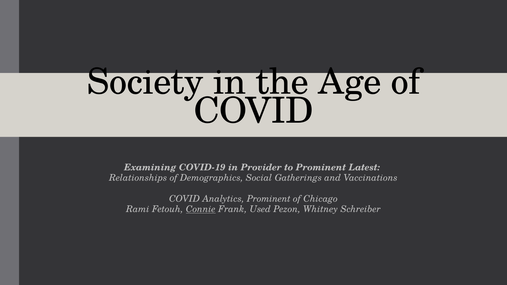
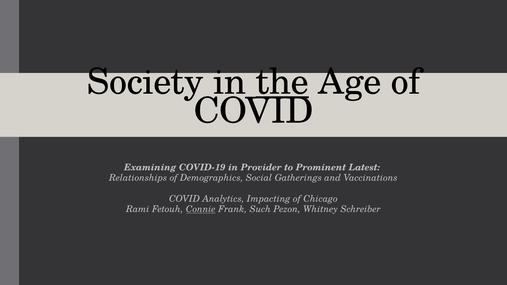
the underline: none -> present (282, 82)
Analytics Prominent: Prominent -> Impacting (269, 199)
Used: Used -> Such (260, 209)
